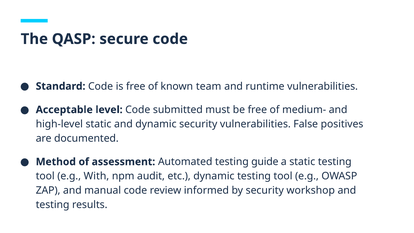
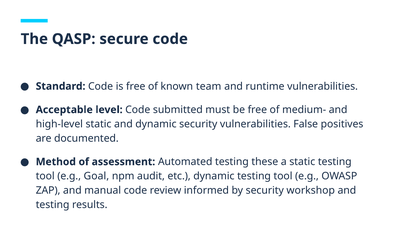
guide: guide -> these (265, 162)
With: With -> Goal (96, 176)
